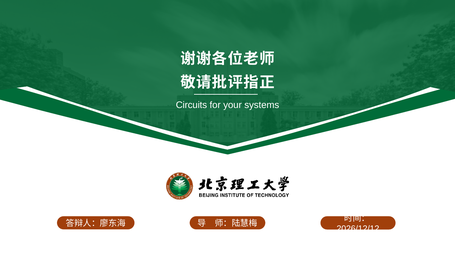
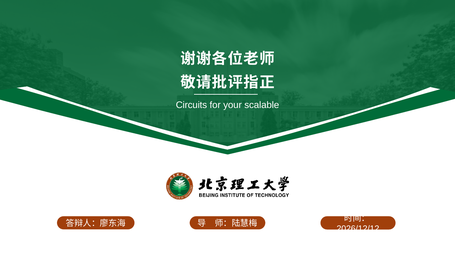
systems: systems -> scalable (262, 105)
